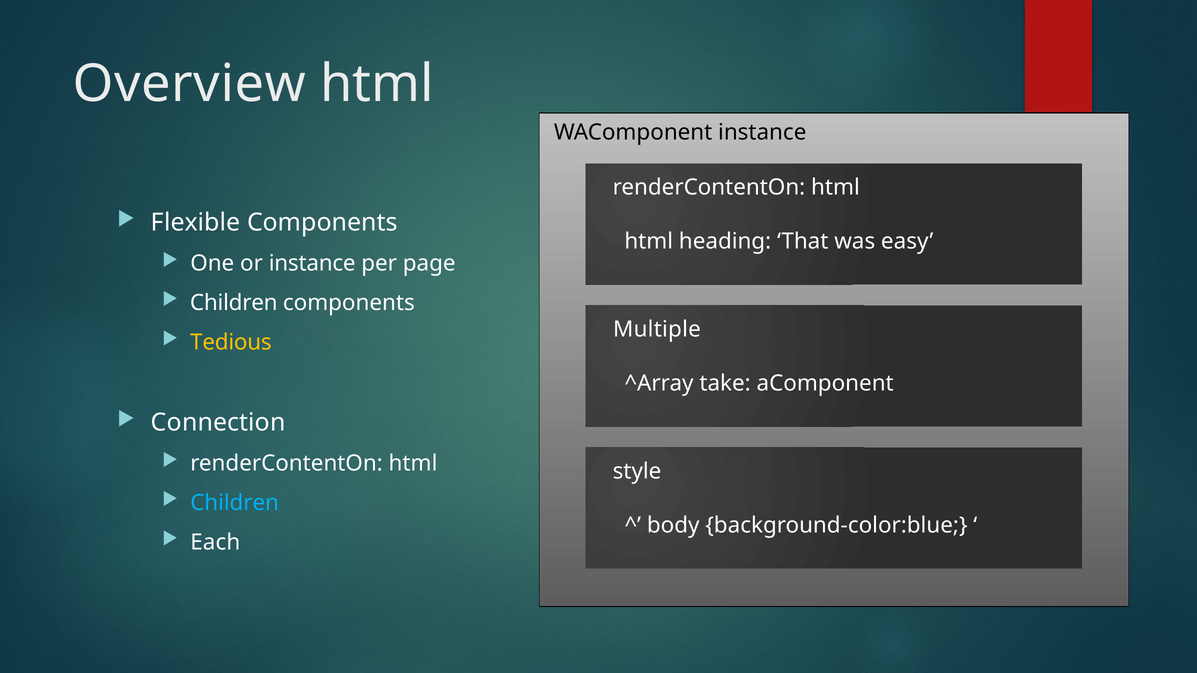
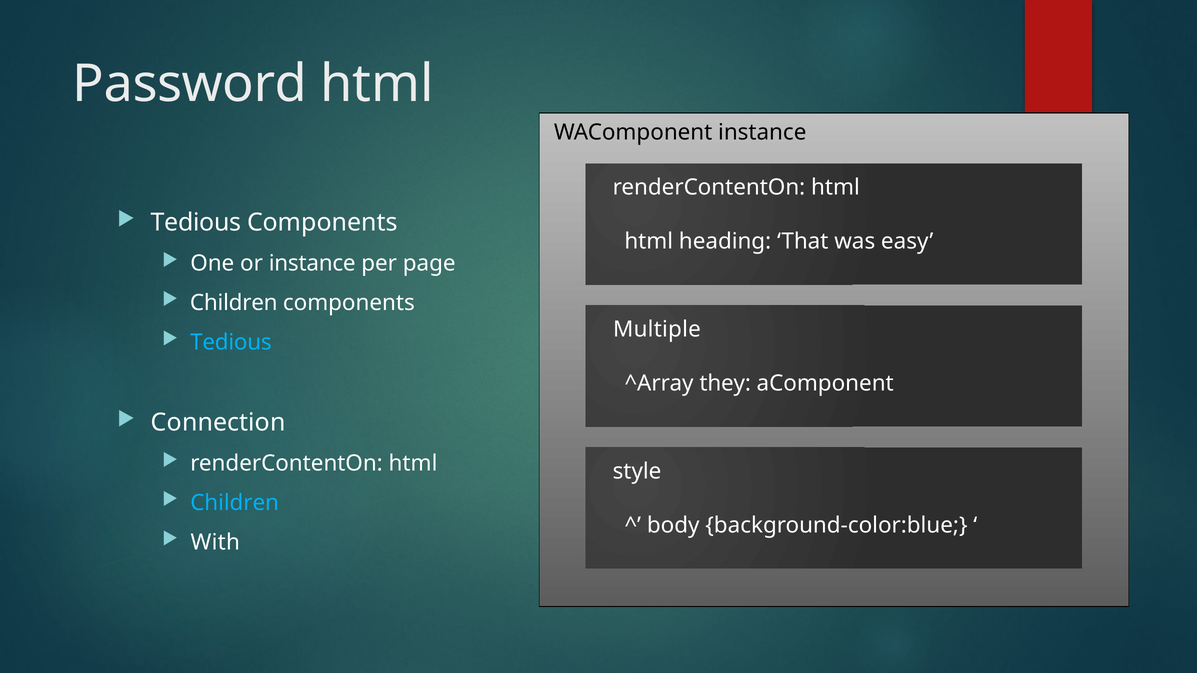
Overview: Overview -> Password (190, 84)
Flexible: Flexible -> Tedious (196, 223)
Tedious colour: yellow -> light blue (231, 342)
take: take -> they (725, 384)
Each: Each -> With (215, 542)
